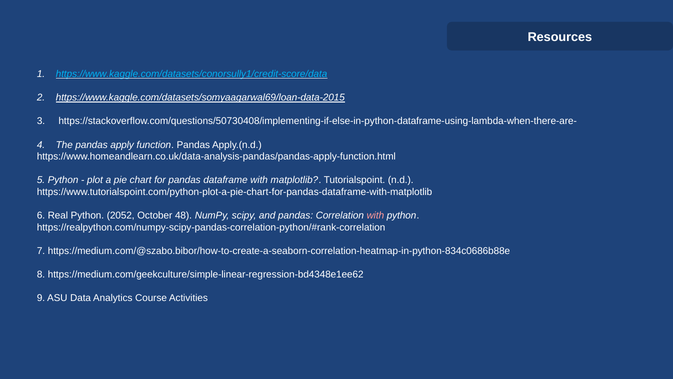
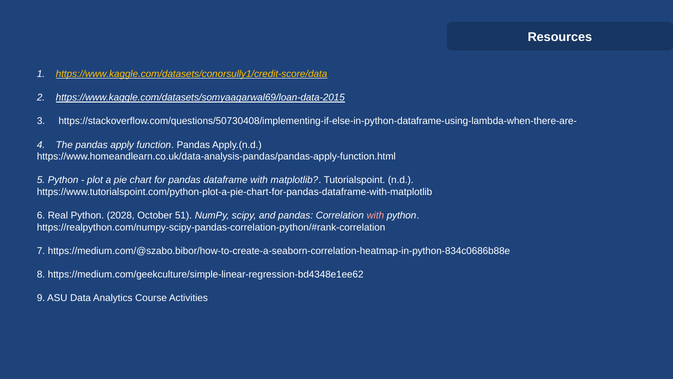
https://www.kaggle.com/datasets/conorsully1/credit-score/data colour: light blue -> yellow (192, 74)
2052: 2052 -> 2028 (121, 215)
48: 48 -> 51 (183, 215)
